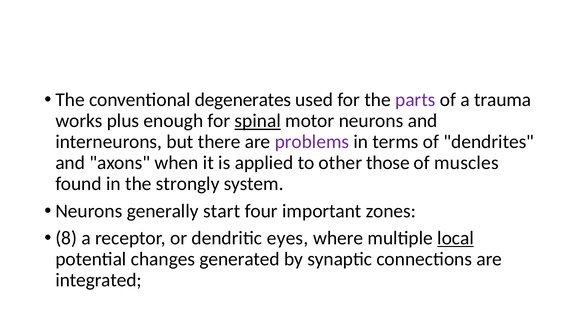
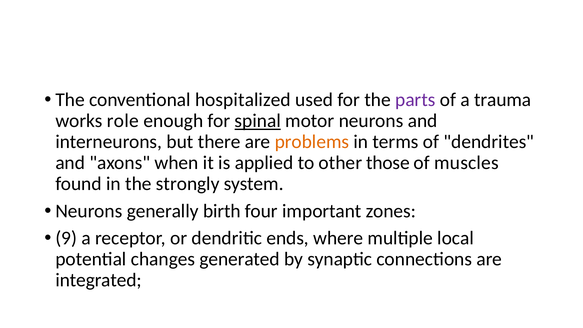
degenerates: degenerates -> hospitalized (243, 100)
plus: plus -> role (123, 121)
problems colour: purple -> orange (312, 142)
start: start -> birth (222, 211)
8: 8 -> 9 (66, 238)
eyes: eyes -> ends (288, 238)
local underline: present -> none (456, 238)
